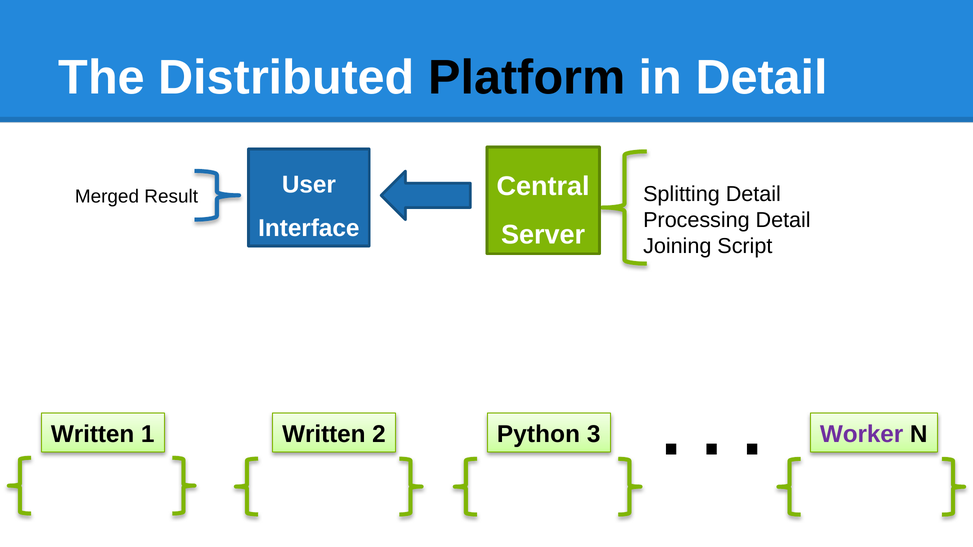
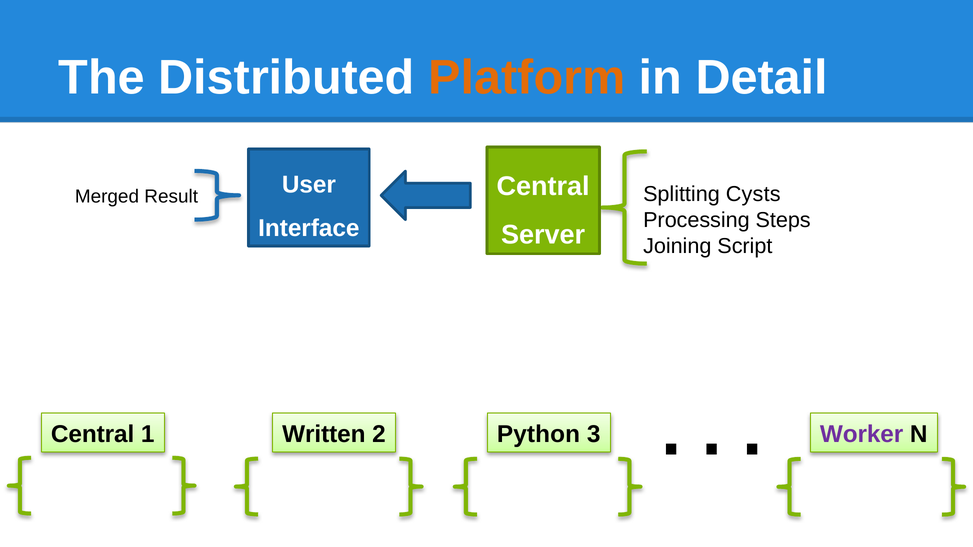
Platform colour: black -> orange (527, 78)
Detail: Detail -> Cysts (753, 194)
Detail: Detail -> Steps (783, 220)
Written: Written -> Central (93, 435)
